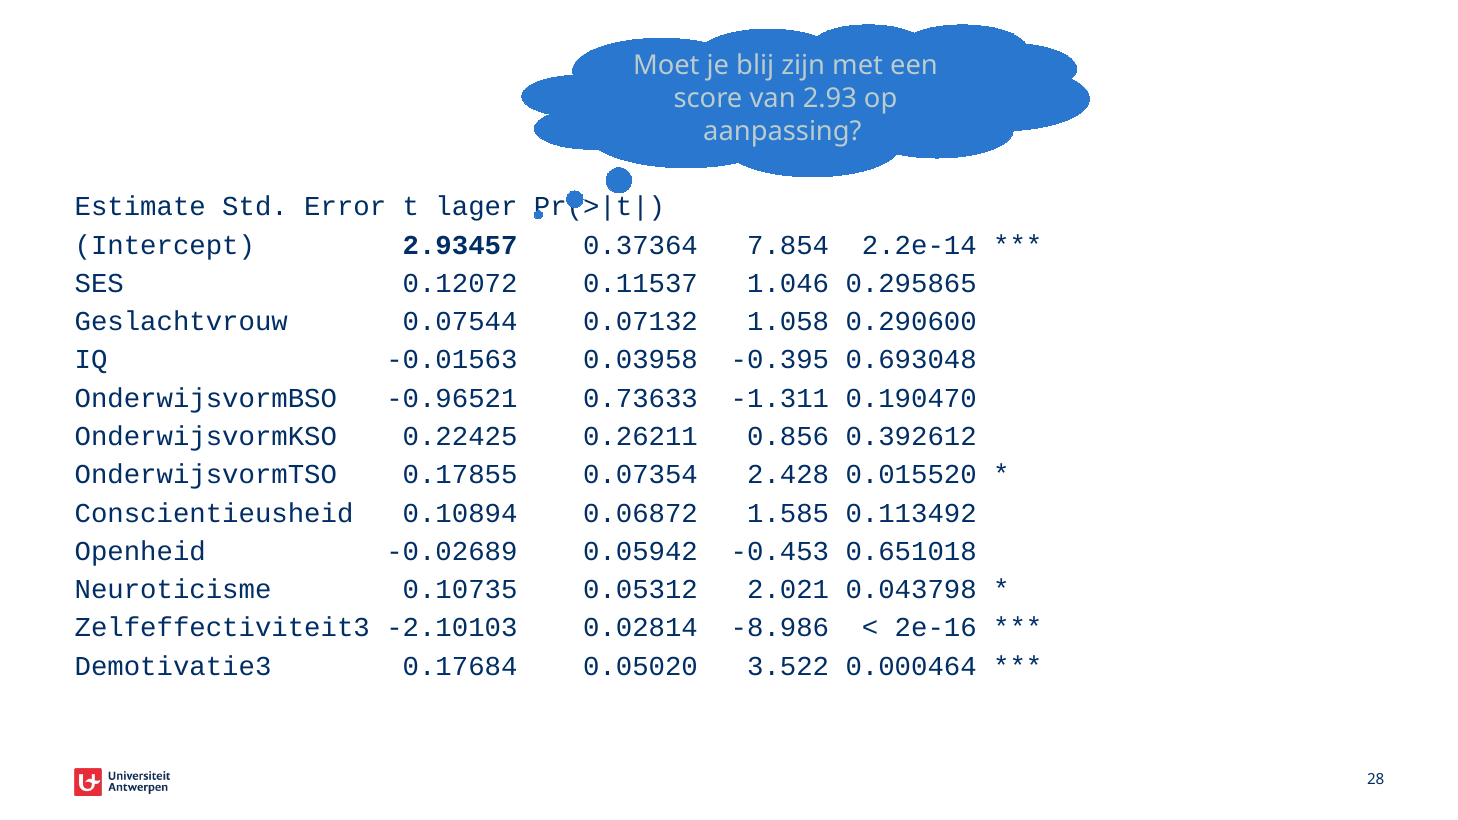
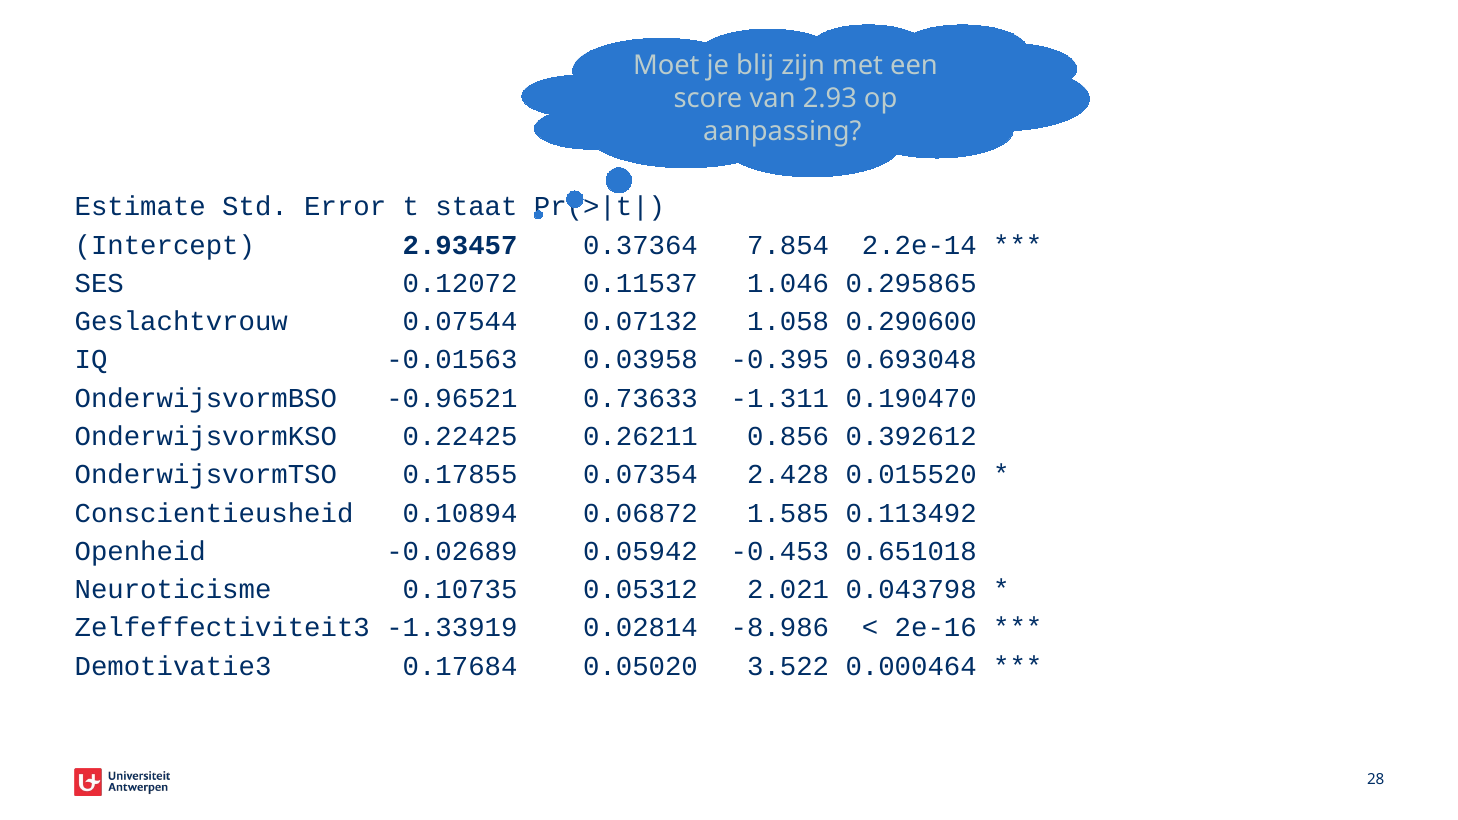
lager: lager -> staat (476, 207)
-2.10103: -2.10103 -> -1.33919 (452, 628)
